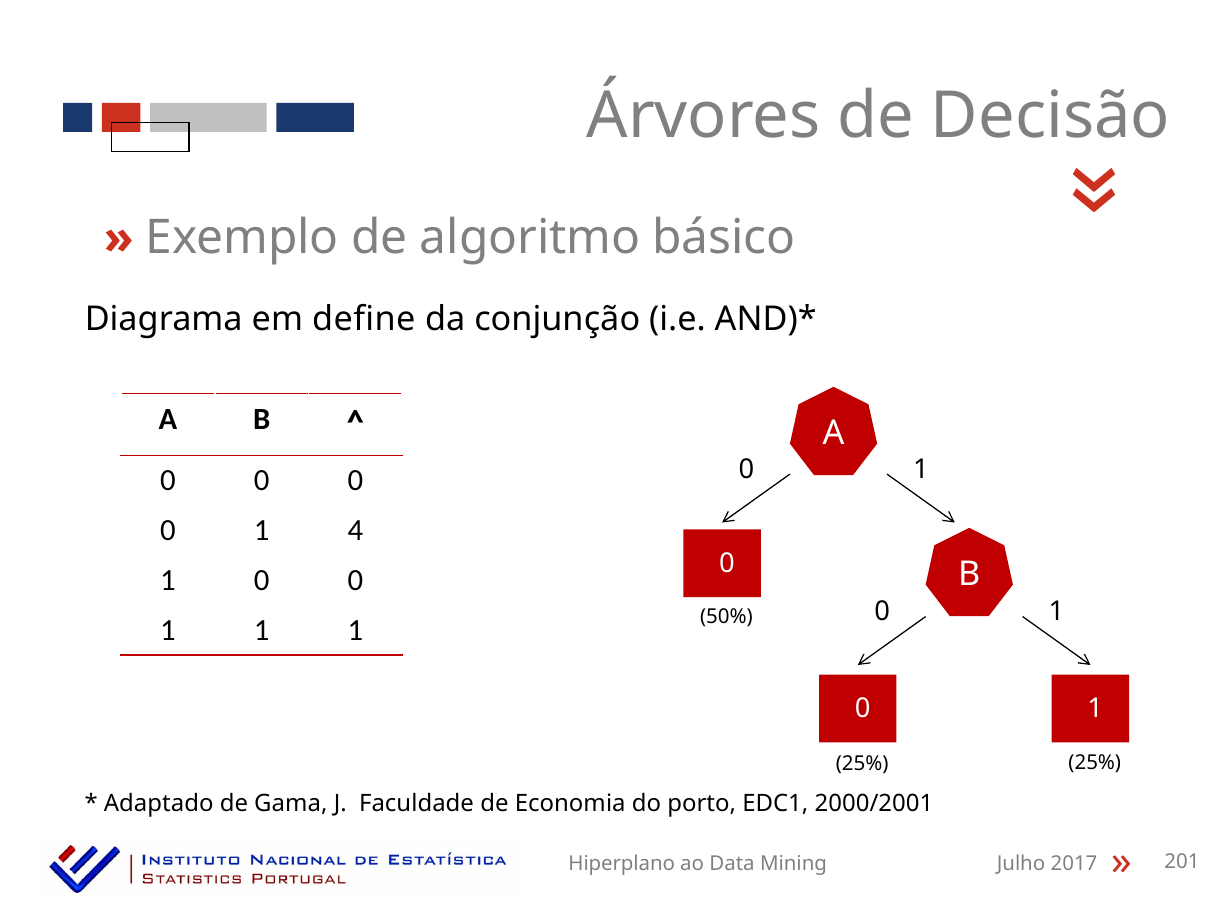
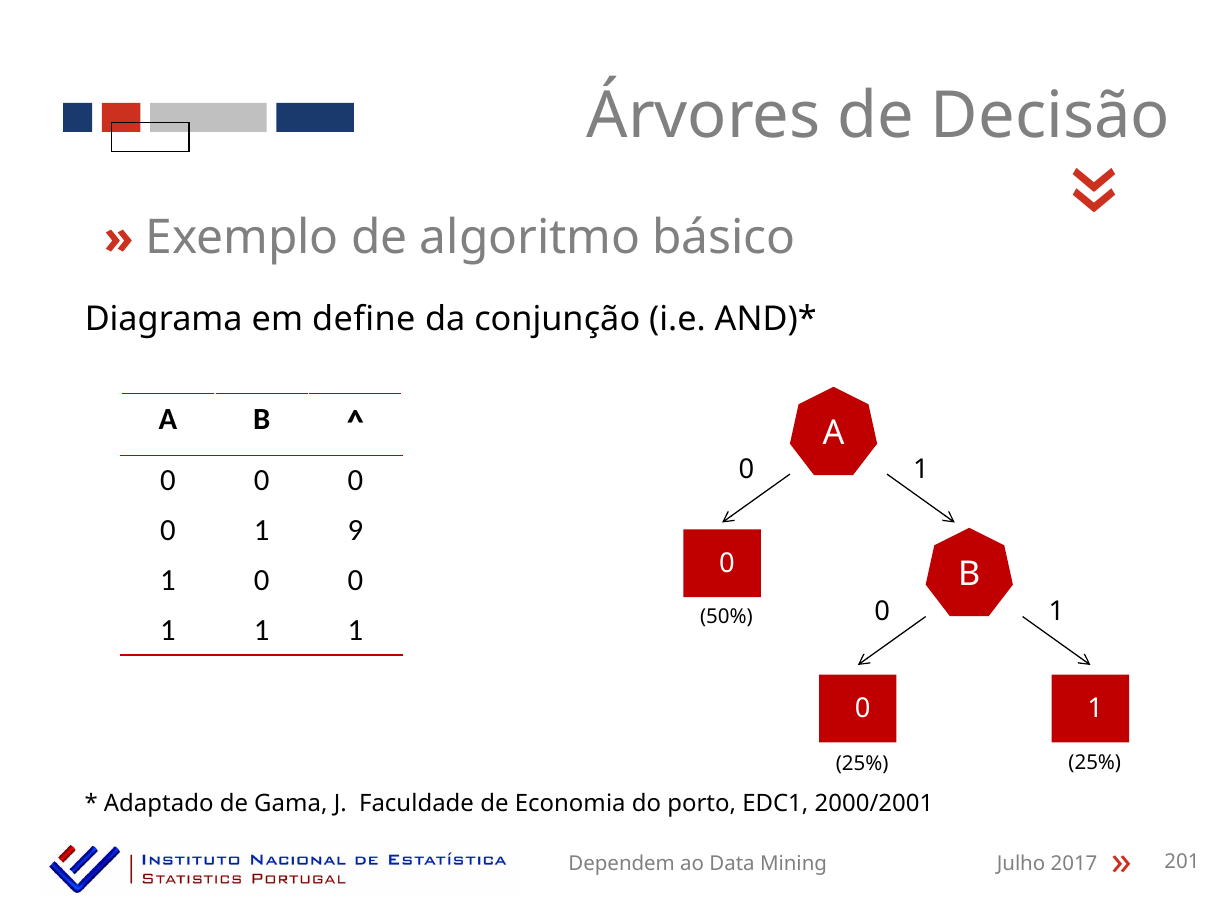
4: 4 -> 9 (355, 531)
Hiperplano: Hiperplano -> Dependem (622, 864)
